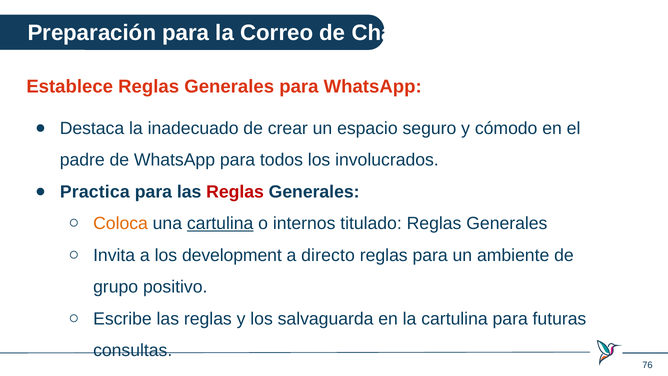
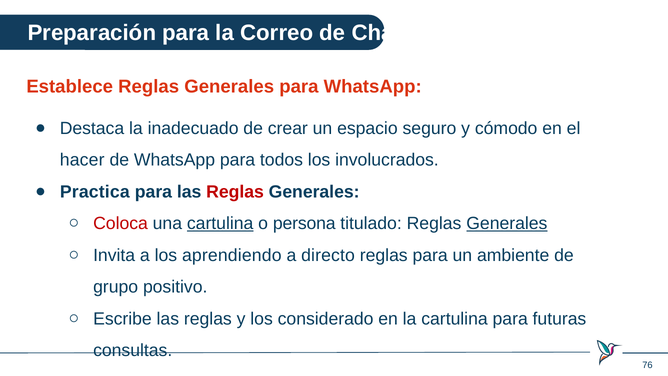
padre: padre -> hacer (82, 160)
Coloca colour: orange -> red (121, 223)
internos: internos -> persona (304, 223)
Generales underline: none -> present (507, 223)
development: development -> aprendiendo (232, 255)
salvaguarda: salvaguarda -> considerado (326, 319)
